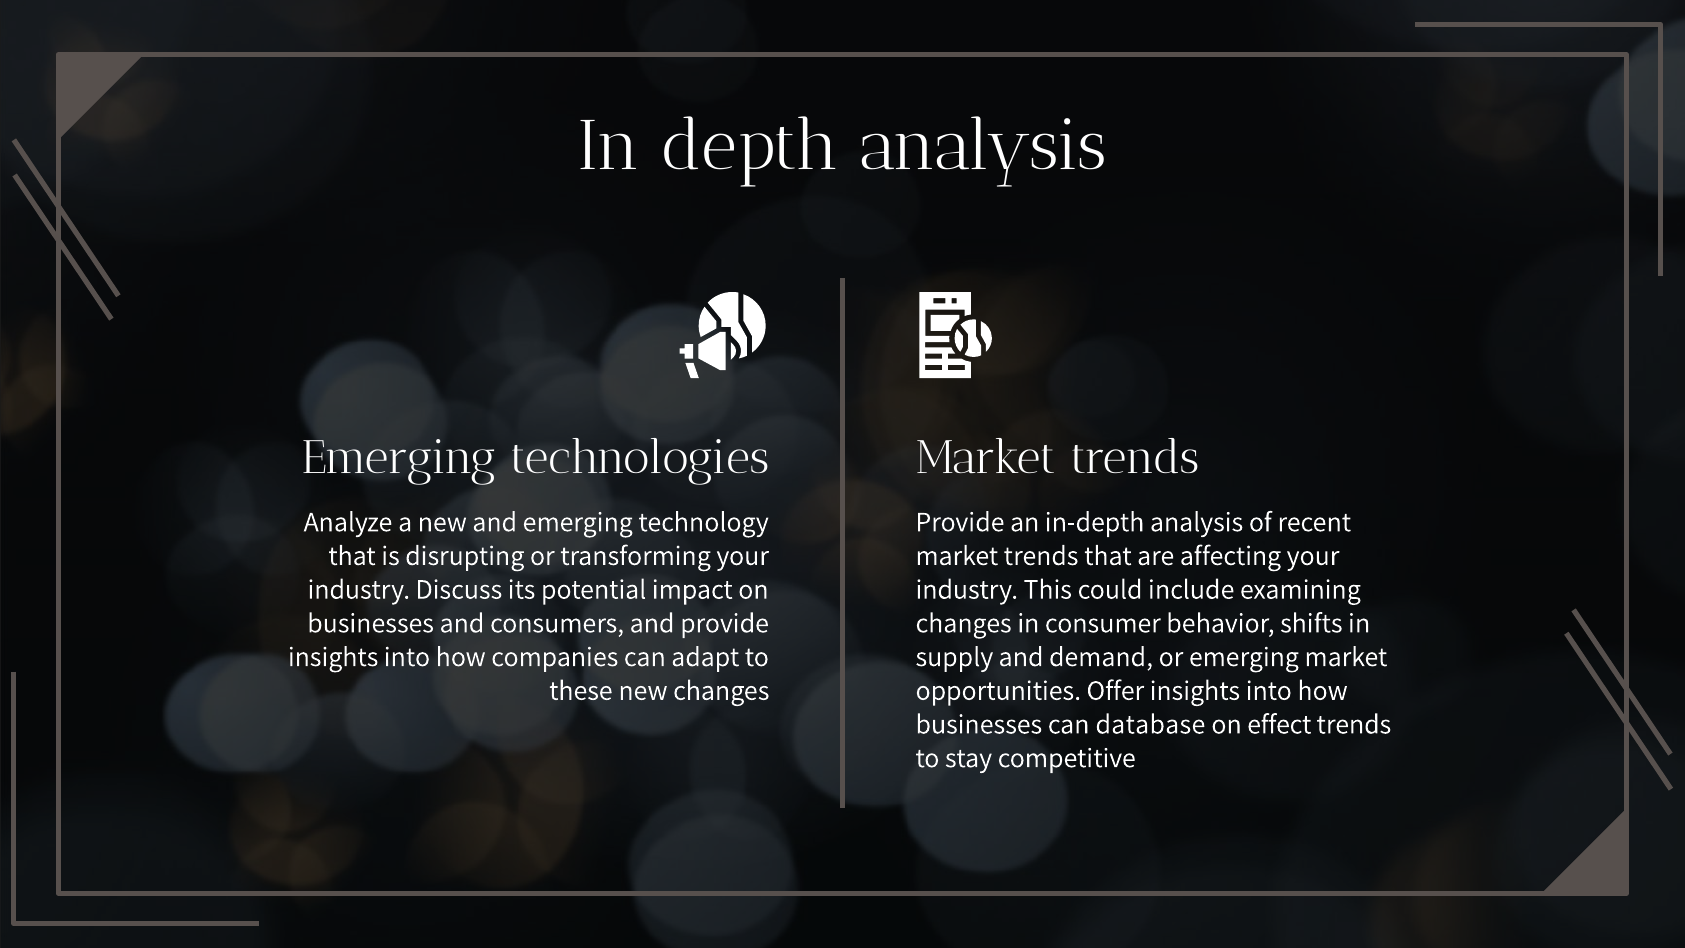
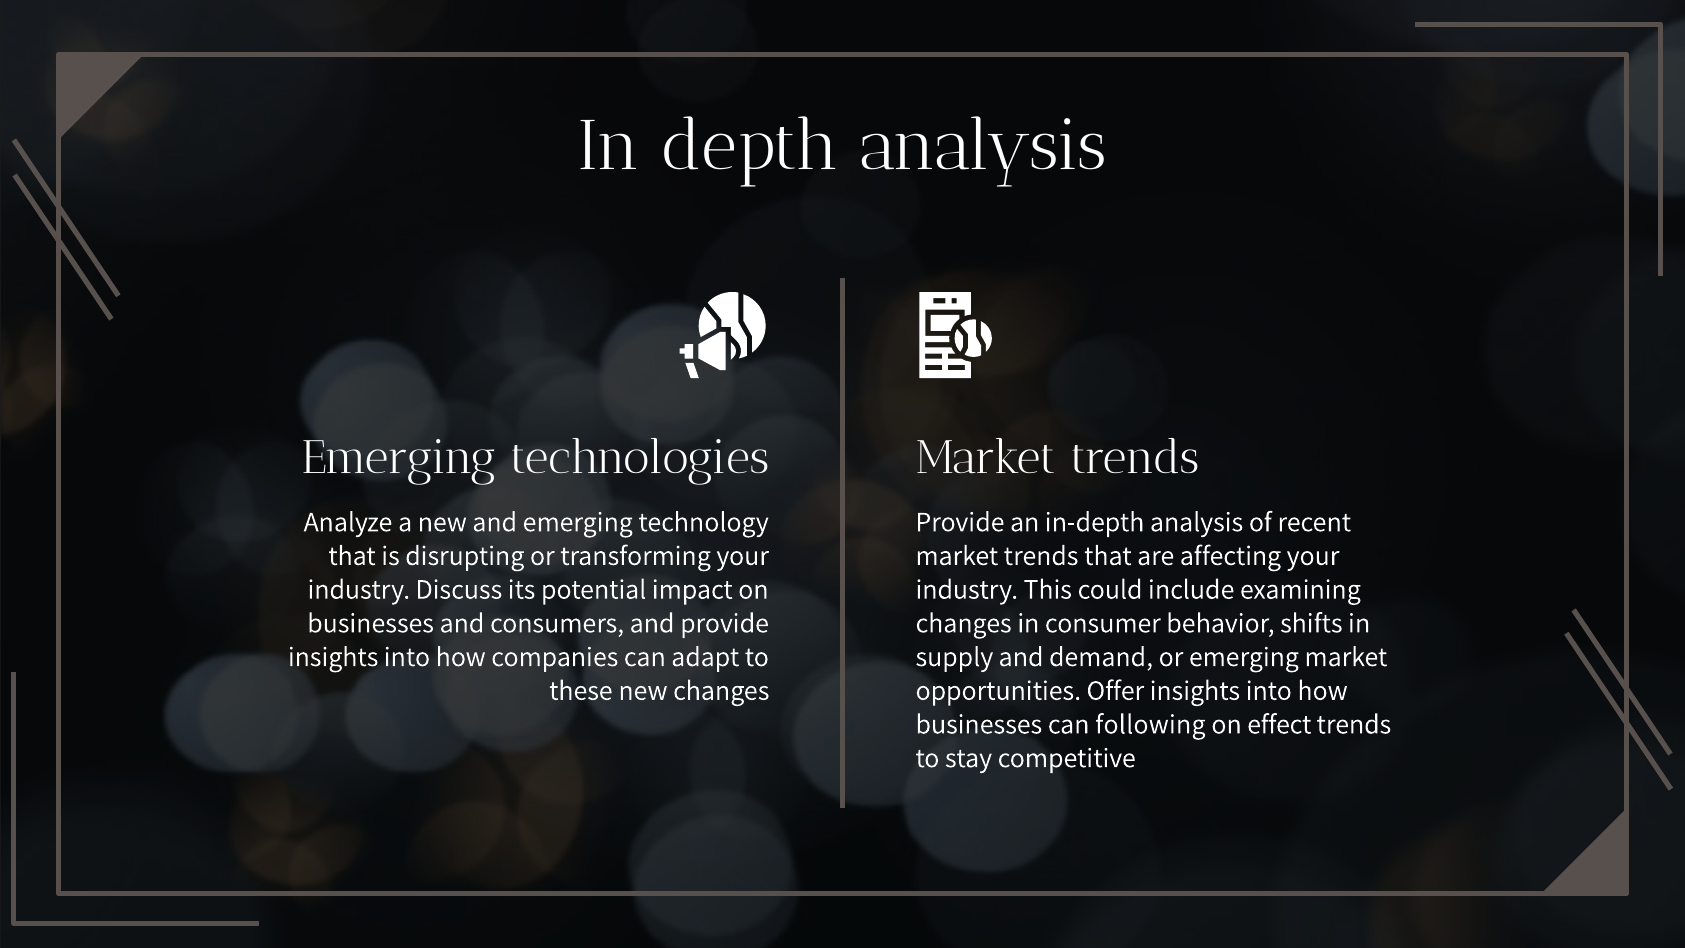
database: database -> following (1150, 724)
